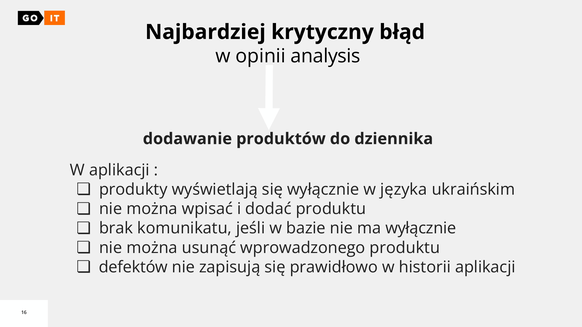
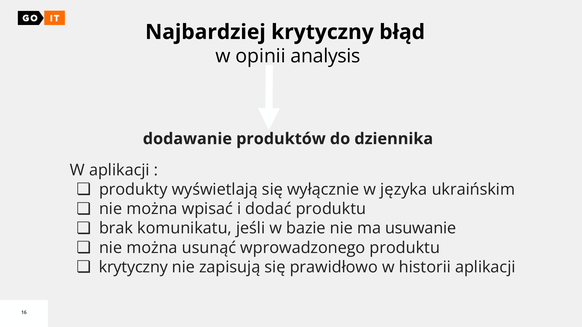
ma wyłącznie: wyłącznie -> usuwanie (421, 229)
defektów: defektów -> krytyczny (133, 267)
